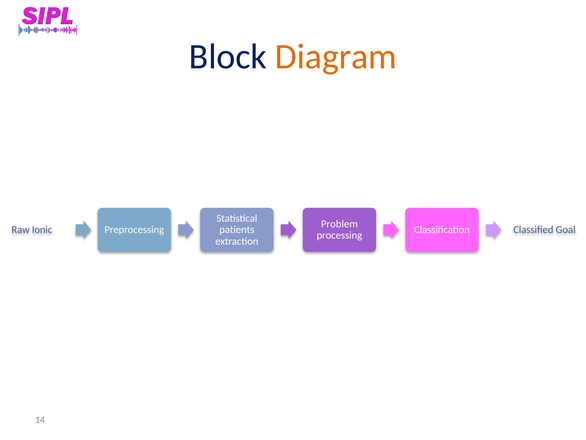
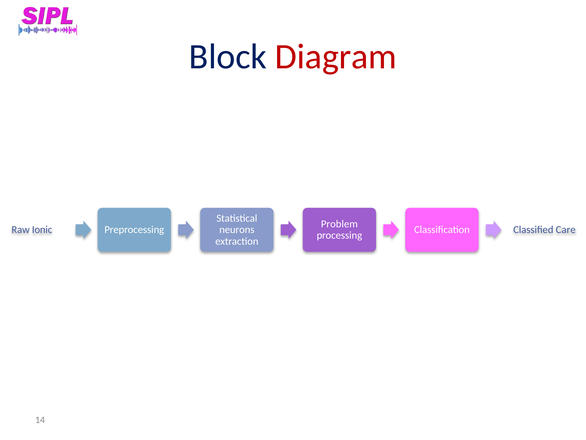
Diagram colour: orange -> red (336, 57)
patients: patients -> neurons (237, 229)
Goal: Goal -> Care (566, 229)
